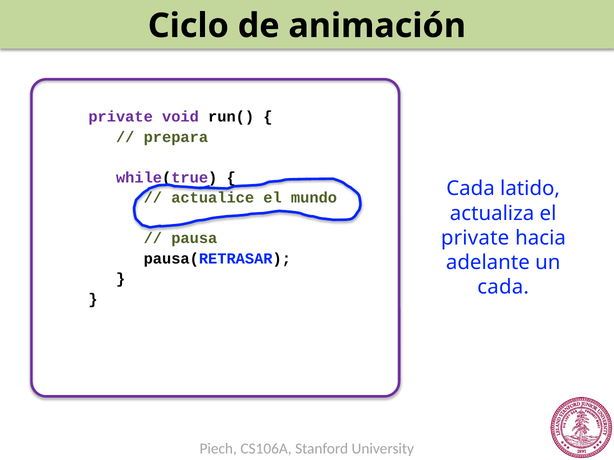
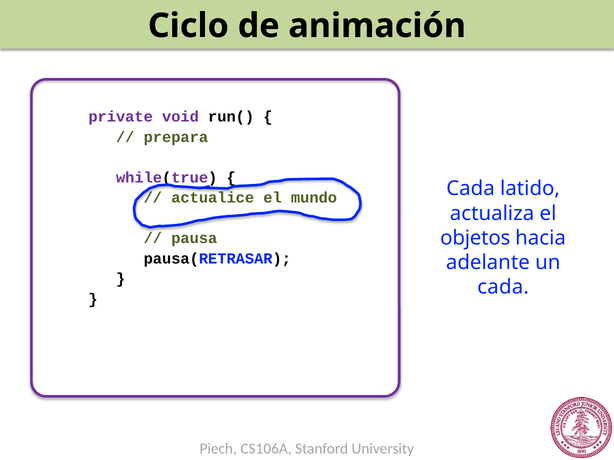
private: private -> objetos (475, 238)
